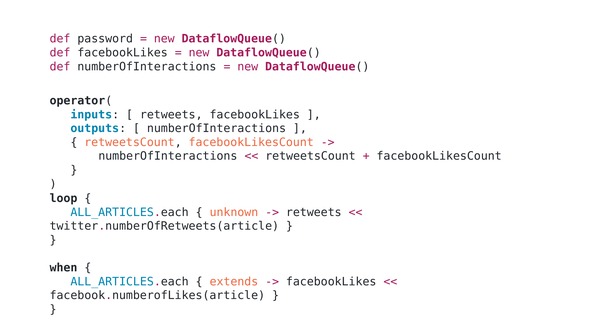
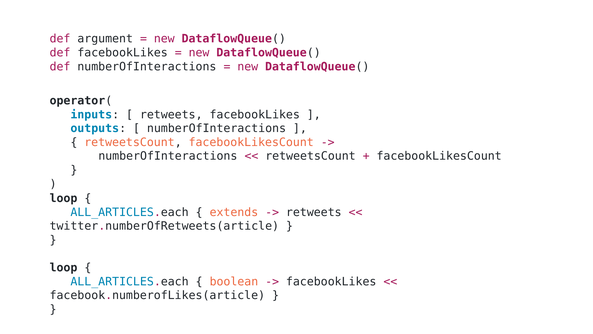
password: password -> argument (105, 39)
unknown: unknown -> extends (234, 212)
when: when -> loop (63, 267)
extends: extends -> boolean (234, 281)
